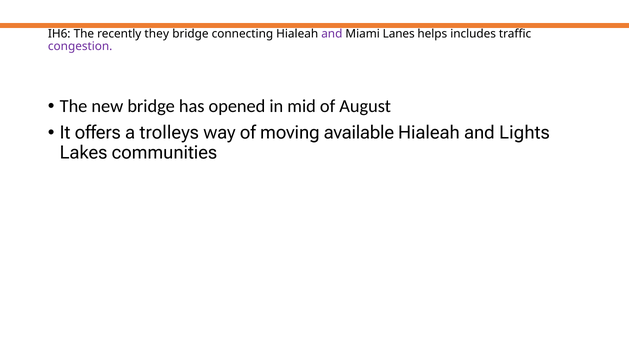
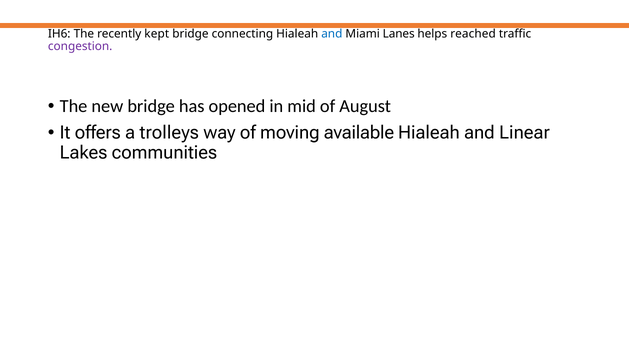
they: they -> kept (157, 34)
and colour: purple -> blue (332, 34)
includes: includes -> reached (473, 34)
Lights: Lights -> Linear (524, 133)
